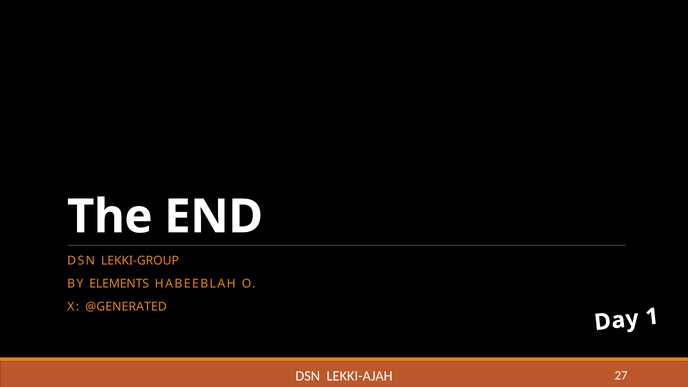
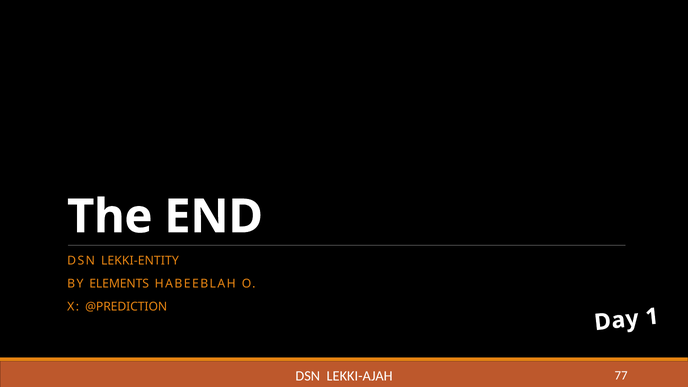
LEKKI-GROUP: LEKKI-GROUP -> LEKKI-ENTITY (140, 261)
@GENERATED: @GENERATED -> @PREDICTION (126, 307)
27: 27 -> 77 (621, 376)
